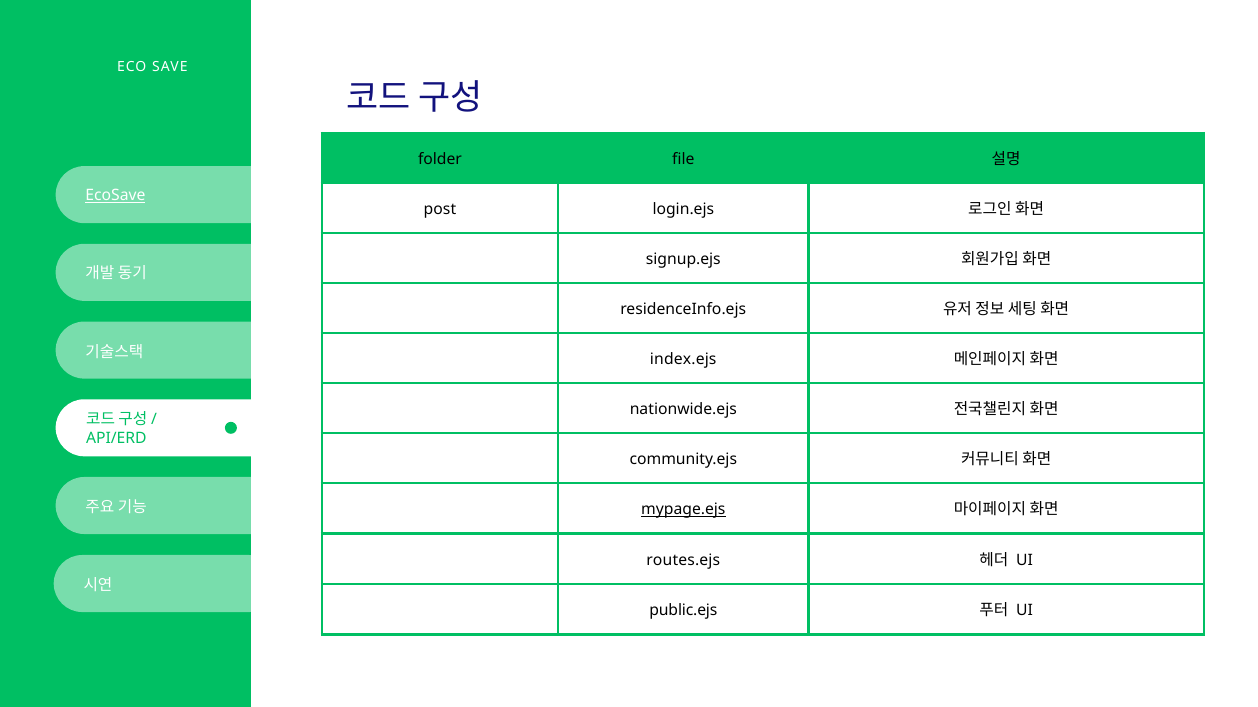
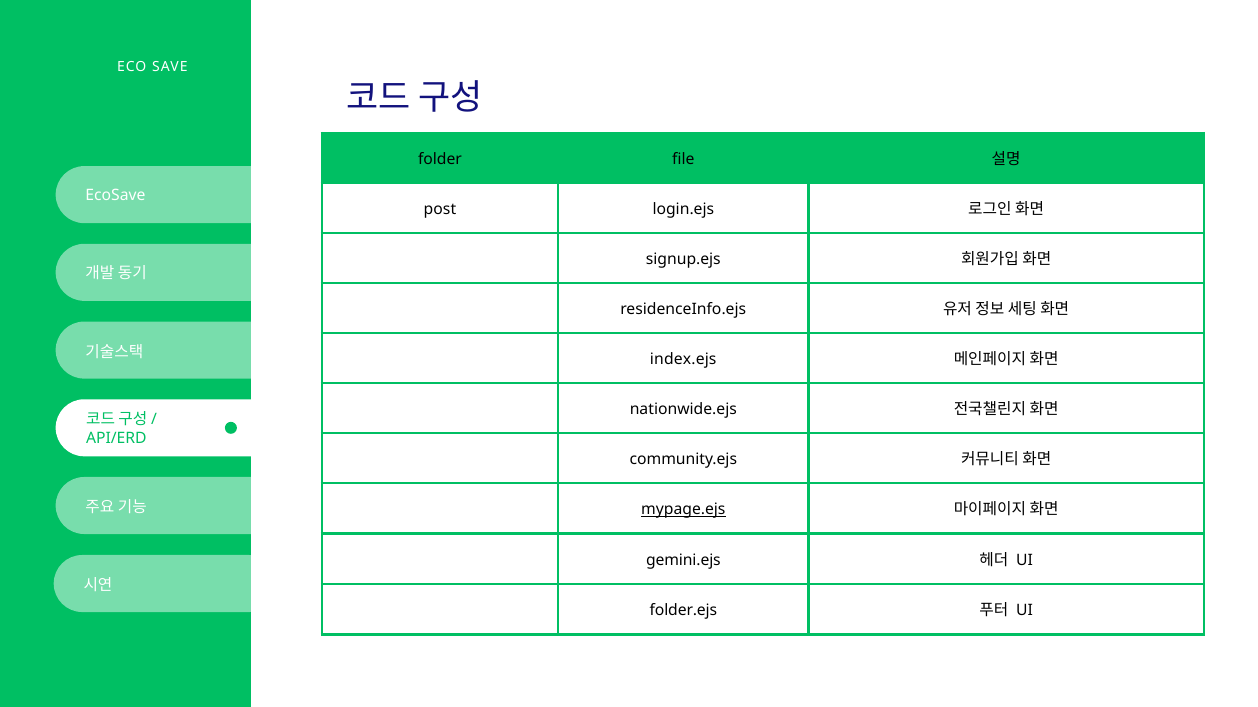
EcoSave underline: present -> none (115, 195)
routes.ejs: routes.ejs -> gemini.ejs (683, 560)
public.ejs: public.ejs -> folder.ejs (683, 611)
